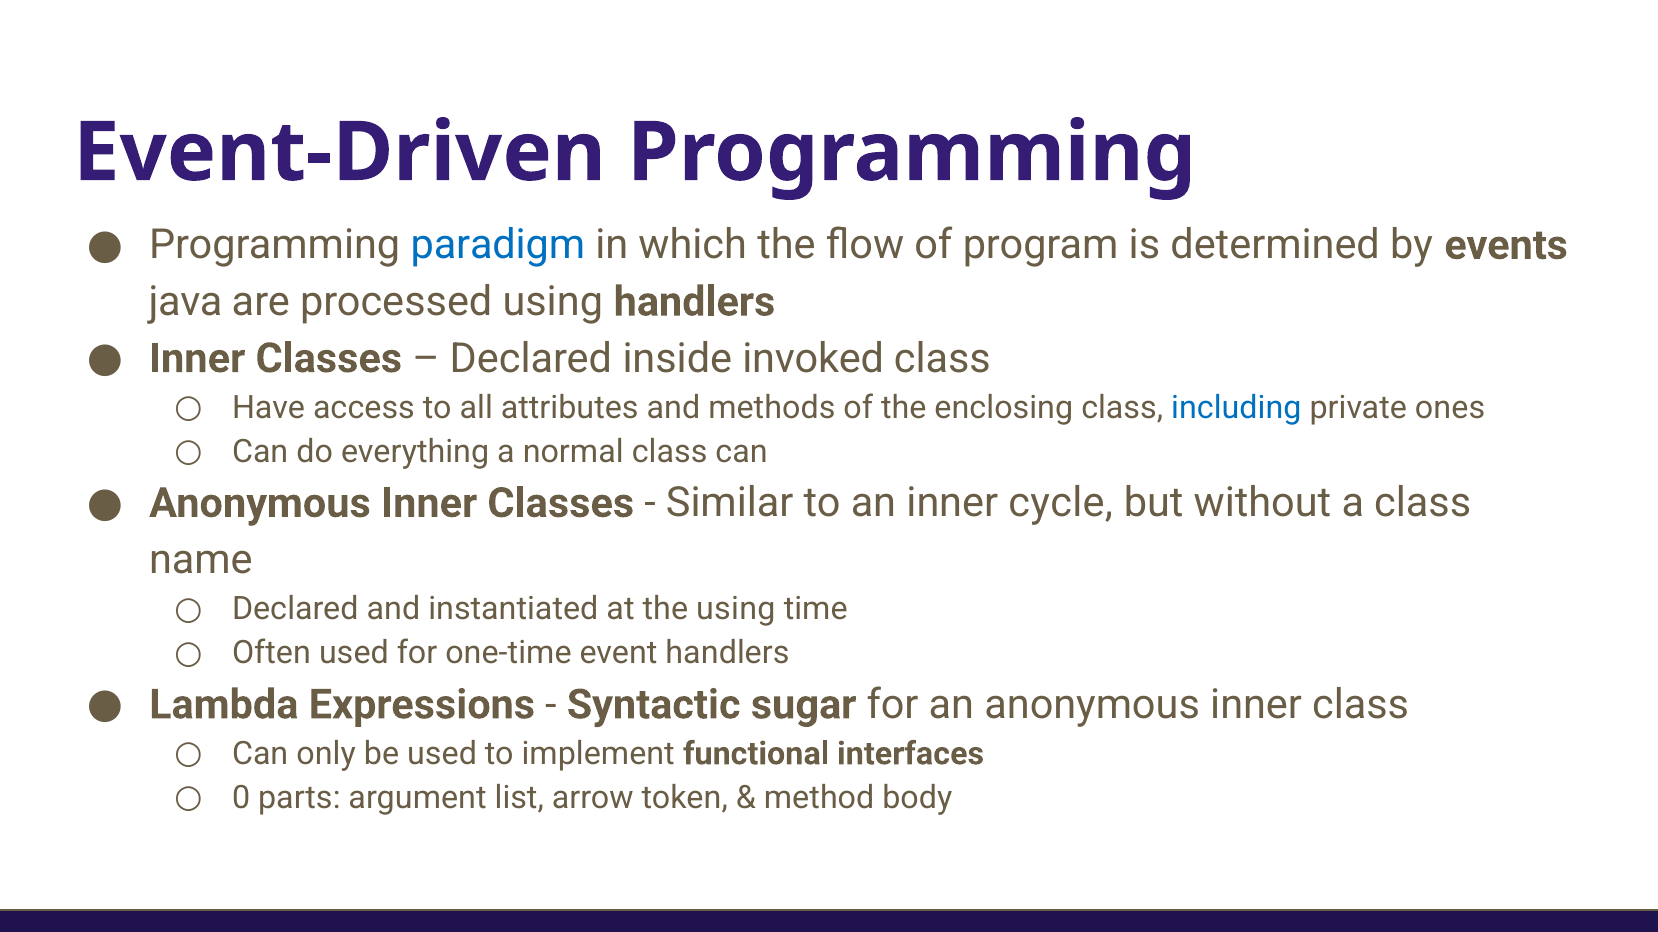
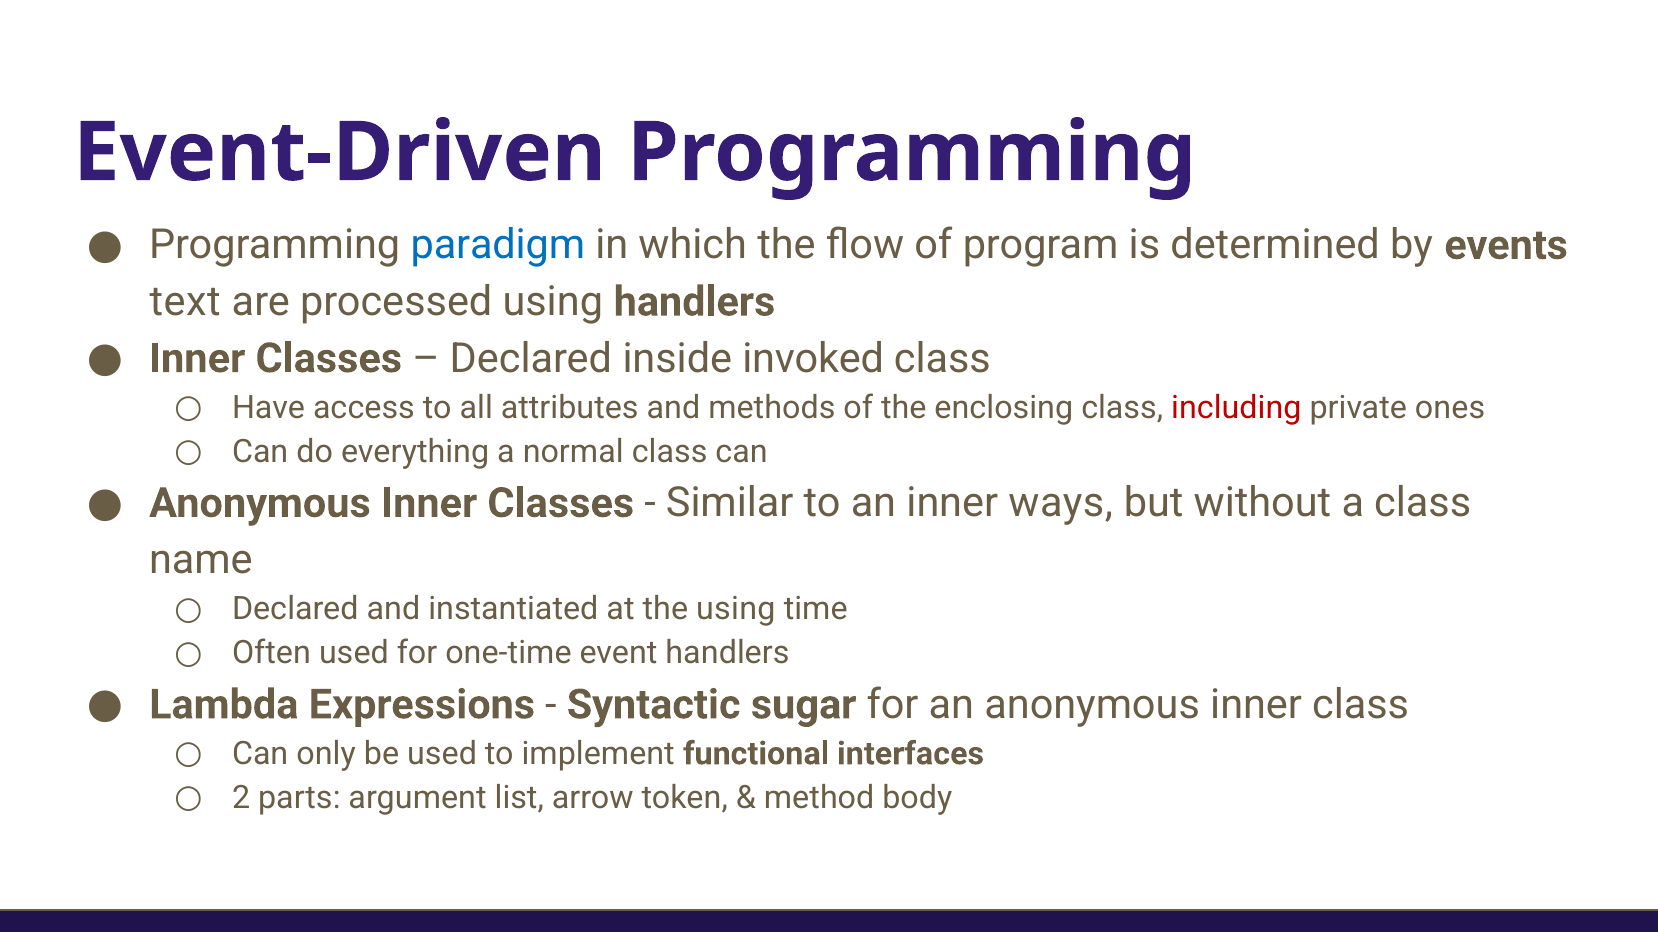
java: java -> text (185, 302)
including colour: blue -> red (1236, 408)
cycle: cycle -> ways (1061, 504)
0: 0 -> 2 (241, 798)
